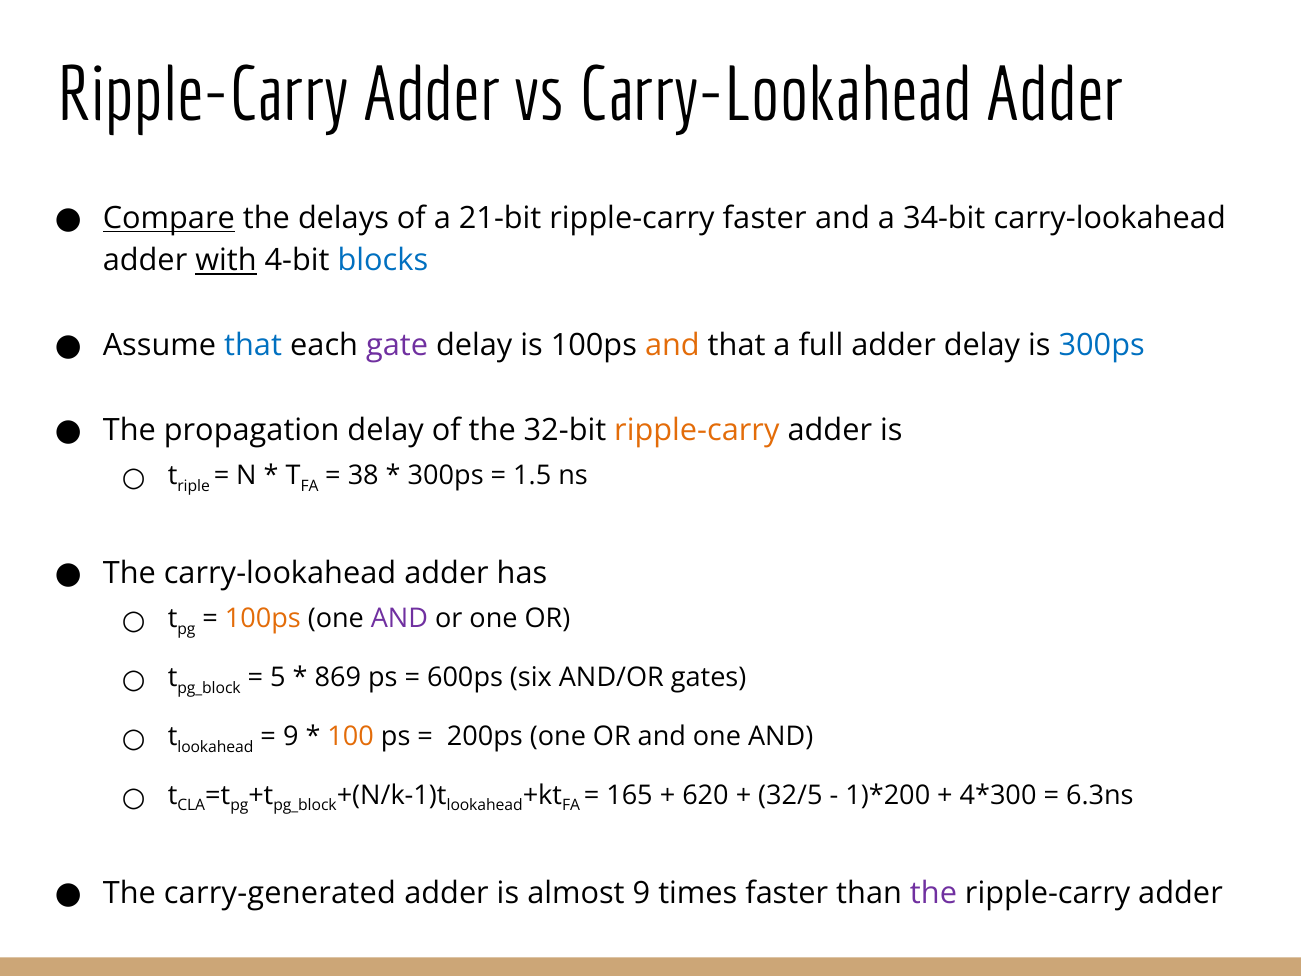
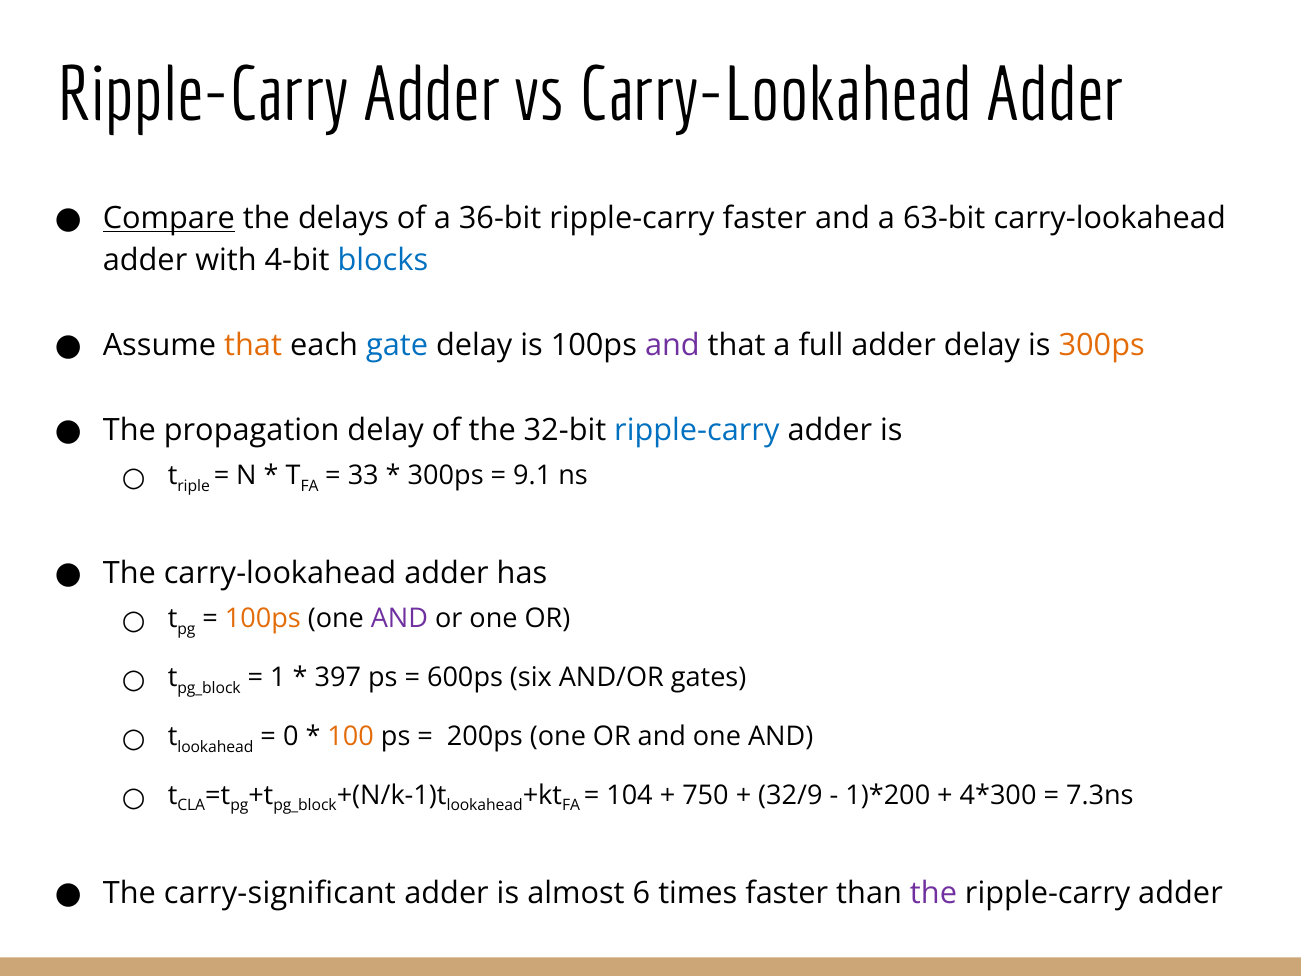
21-bit: 21-bit -> 36-bit (500, 218)
34-bit: 34-bit -> 63-bit (944, 218)
with underline: present -> none (226, 261)
that colour: blue -> orange (253, 345)
gate colour: purple -> blue (397, 345)
and colour: orange -> purple (672, 345)
300ps colour: blue -> orange (1102, 345)
ripple-carry colour: orange -> blue (697, 430)
38: 38 -> 33 (363, 475)
1.5: 1.5 -> 9.1 (532, 475)
5: 5 -> 1 (278, 678)
869: 869 -> 397 (338, 678)
9: 9 -> 0 (291, 736)
165: 165 -> 104 (629, 795)
620: 620 -> 750 (705, 795)
32/5: 32/5 -> 32/9 (790, 795)
6.3ns: 6.3ns -> 7.3ns (1100, 795)
carry-generated: carry-generated -> carry-significant (280, 893)
almost 9: 9 -> 6 (641, 893)
